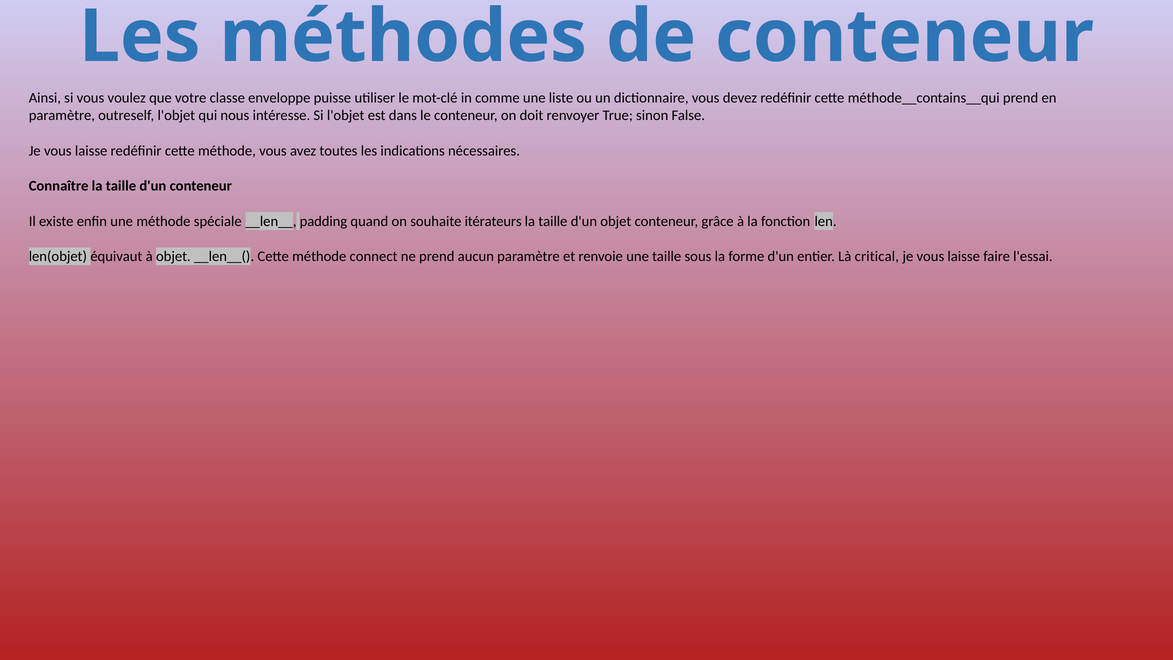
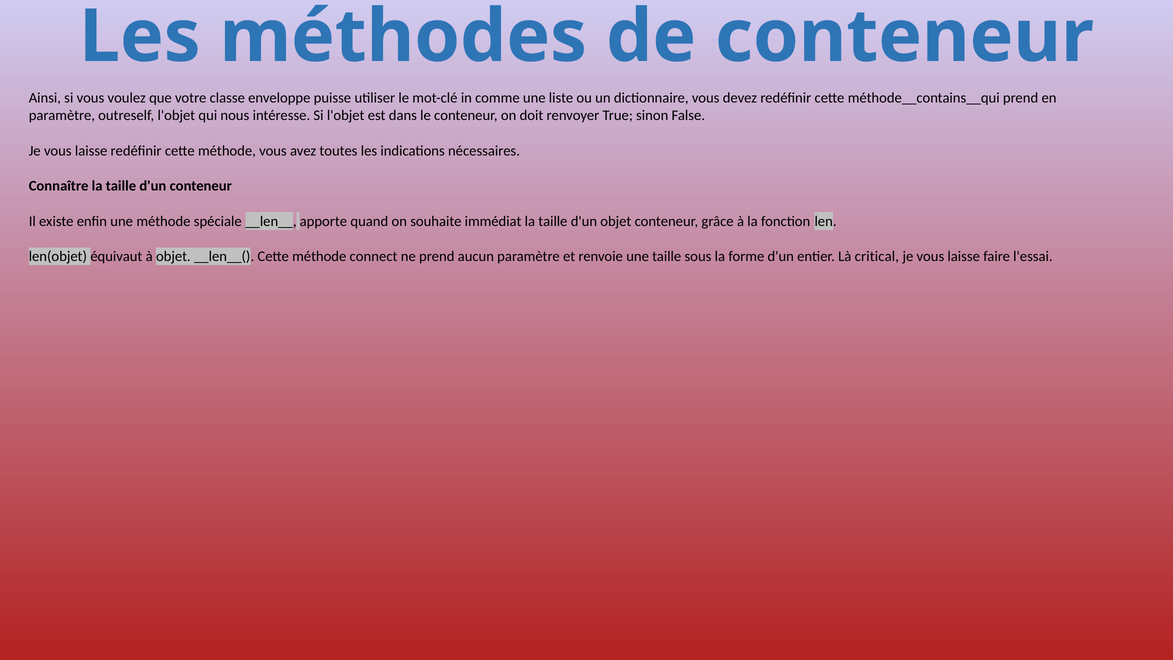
padding: padding -> apporte (323, 221)
itérateurs: itérateurs -> immédiat (493, 221)
